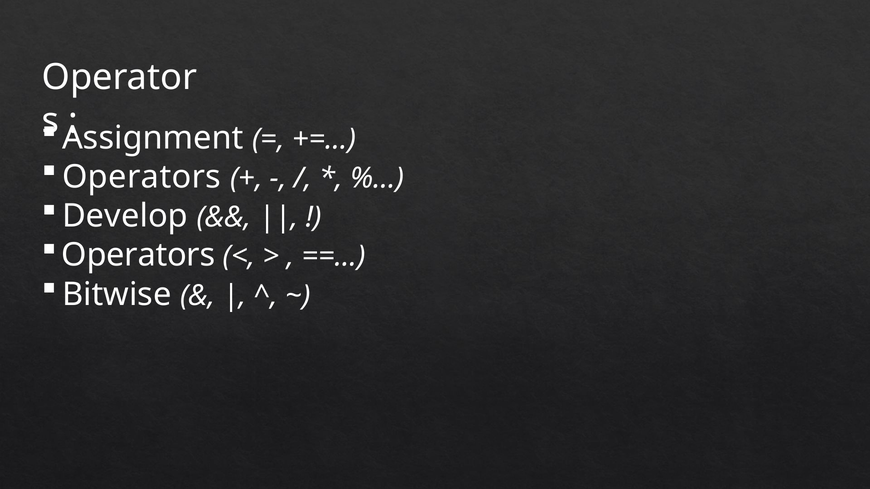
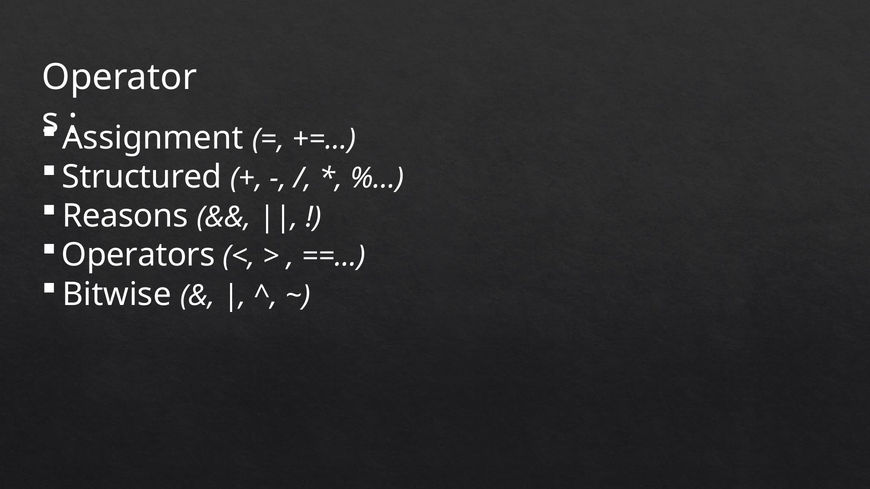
Operators: Operators -> Structured (142, 177)
Develop: Develop -> Reasons (125, 216)
